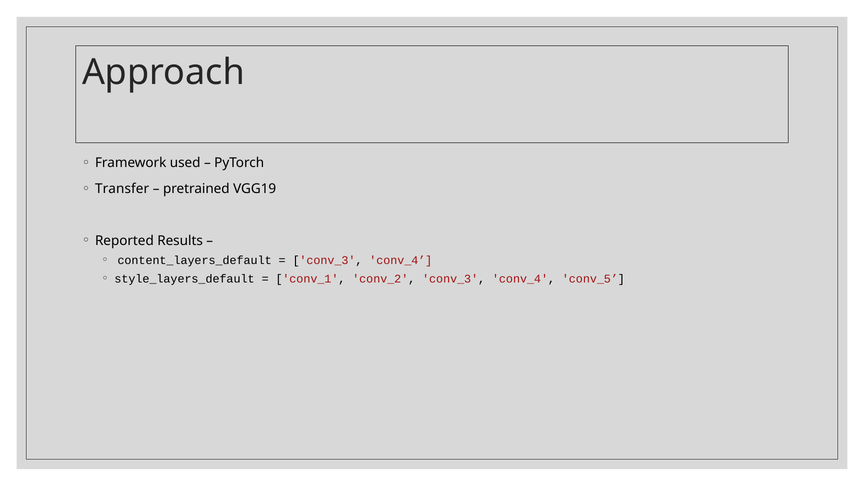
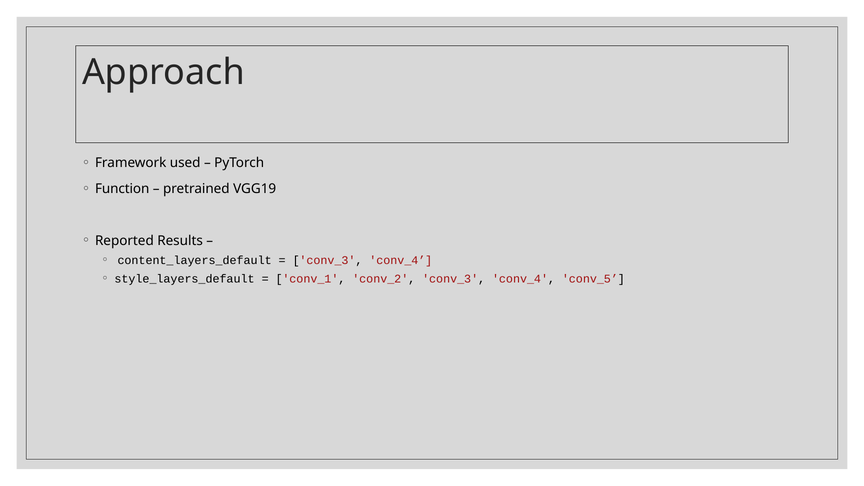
Transfer: Transfer -> Function (122, 189)
